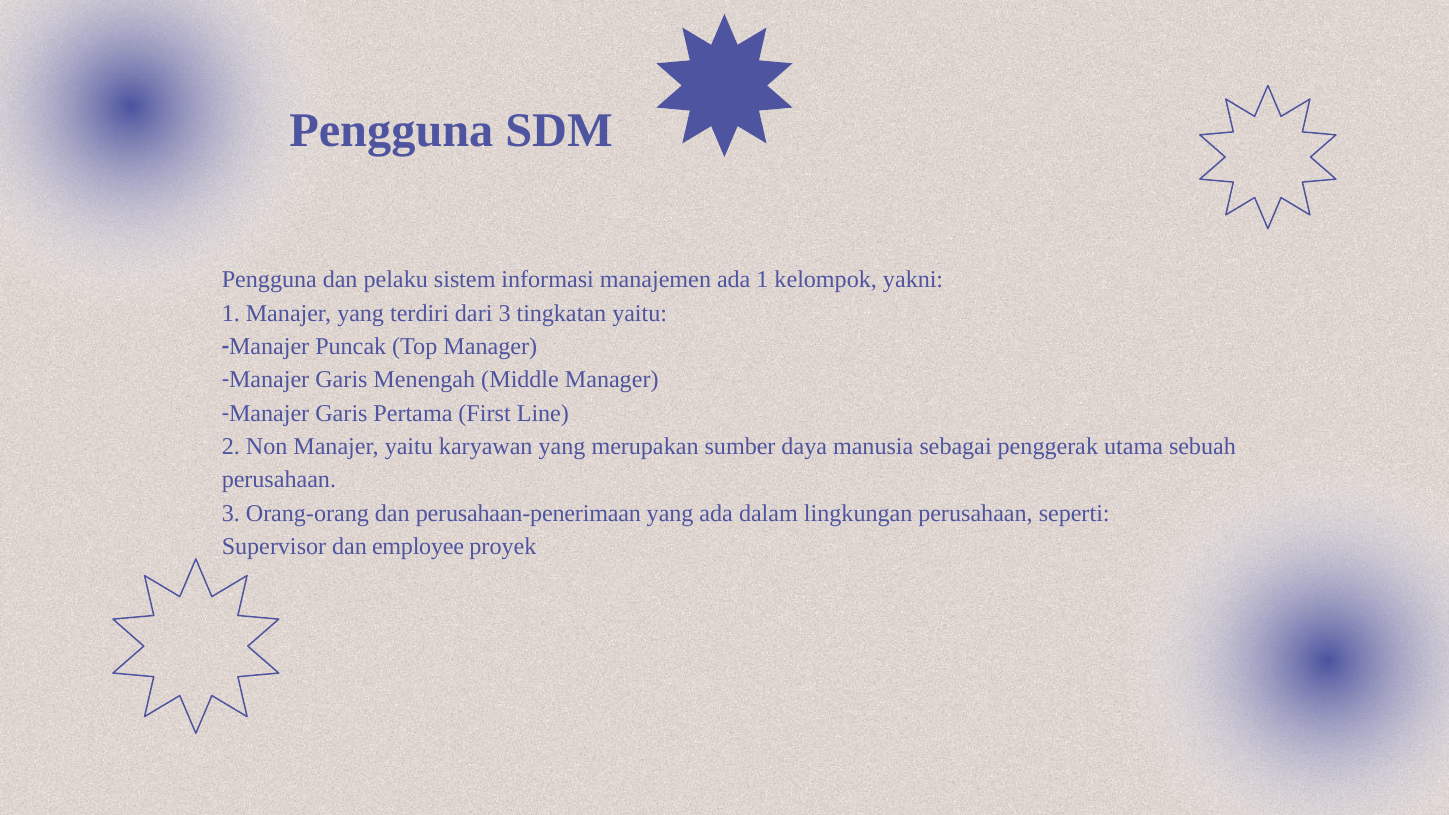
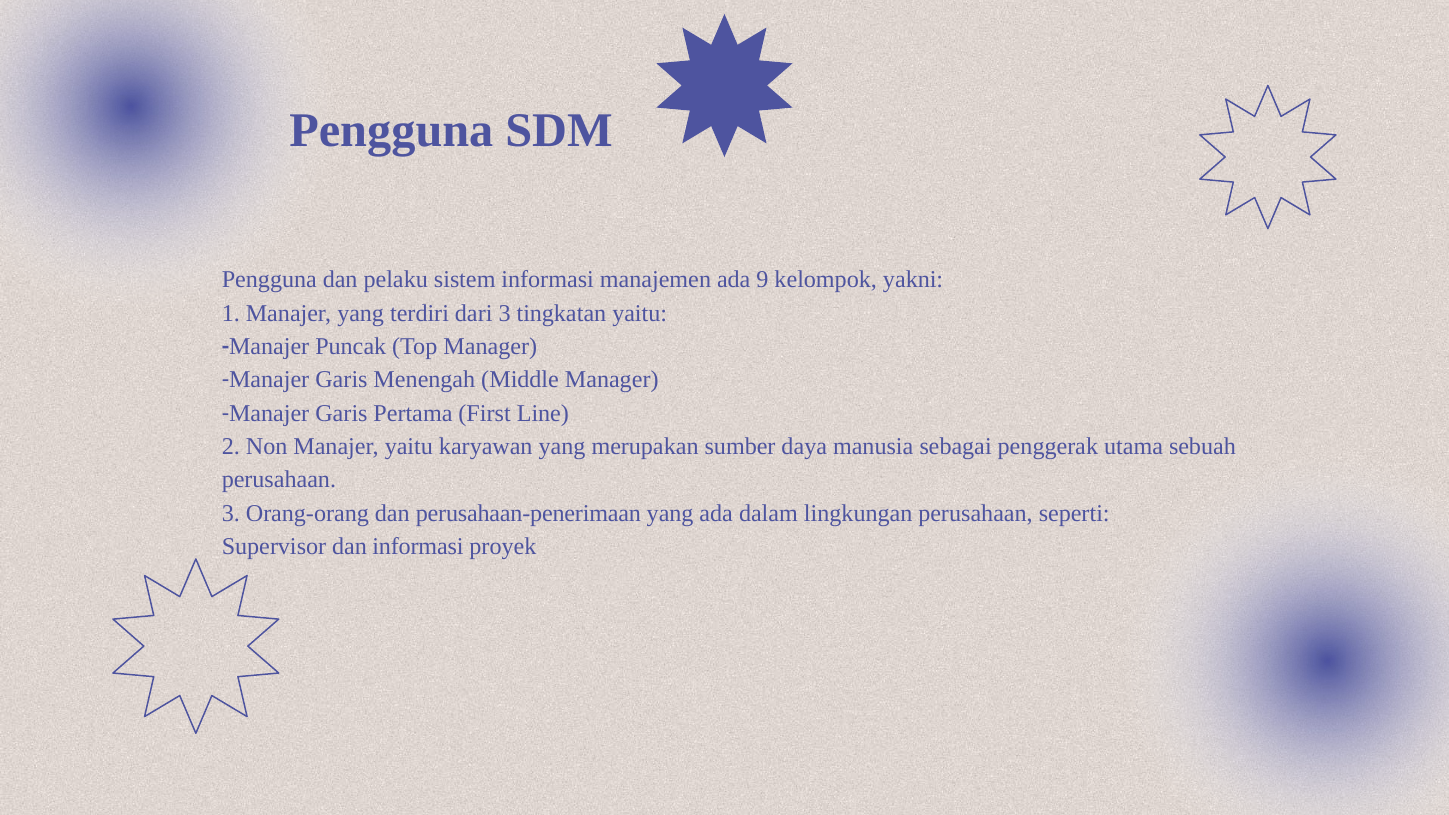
ada 1: 1 -> 9 (762, 280)
dan employee: employee -> informasi (418, 547)
